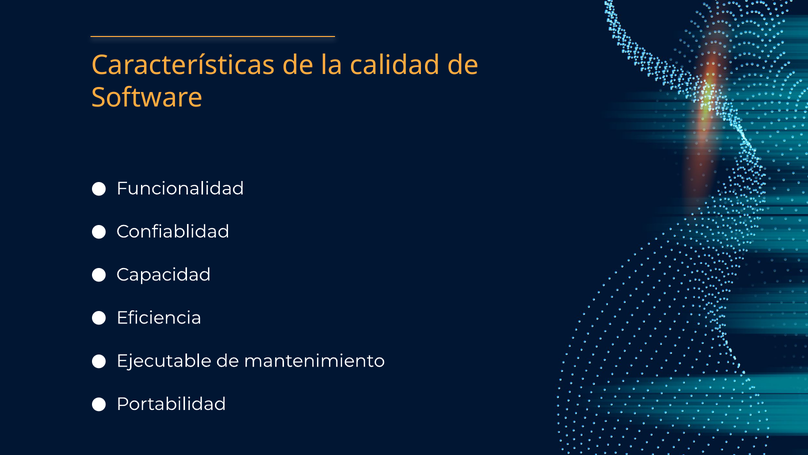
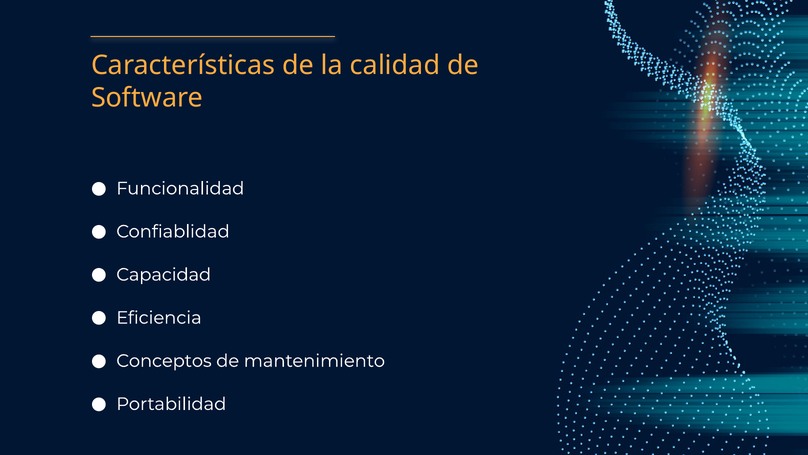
Ejecutable: Ejecutable -> Conceptos (164, 361)
